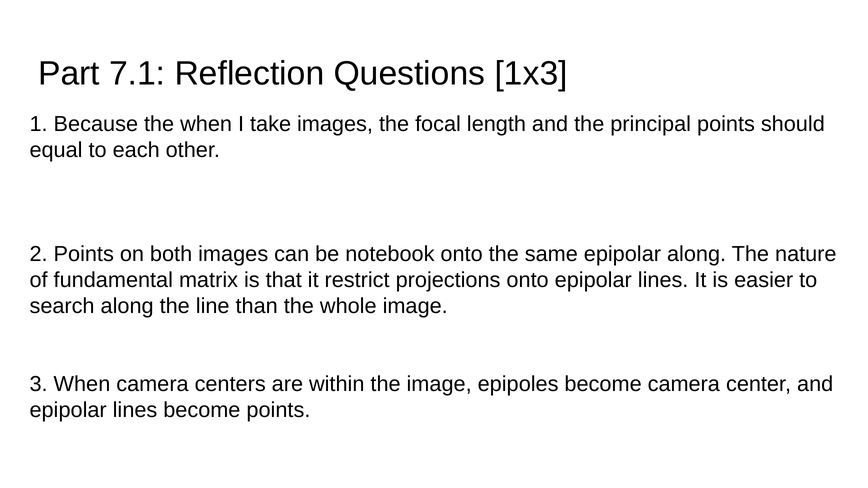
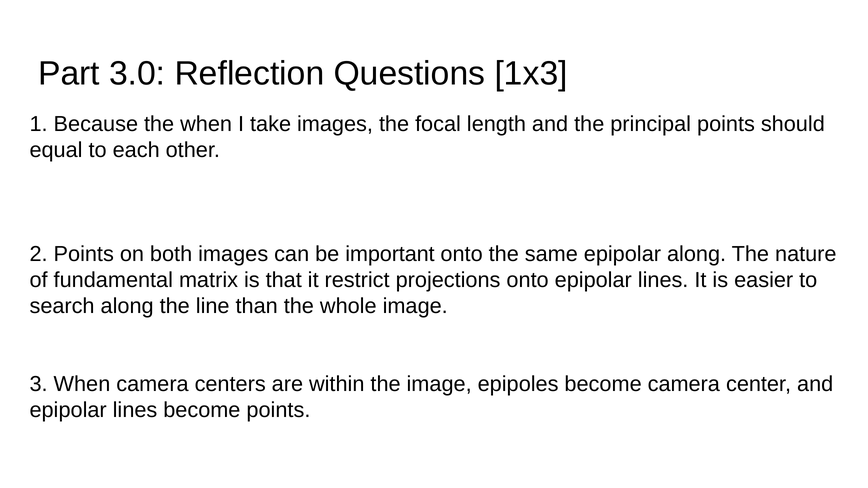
7.1: 7.1 -> 3.0 (137, 74)
notebook: notebook -> important (390, 254)
